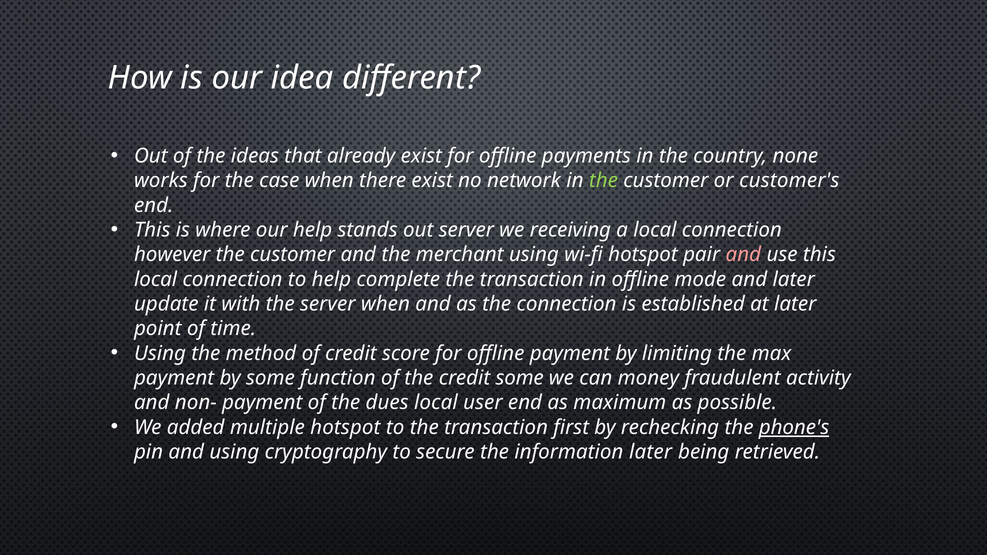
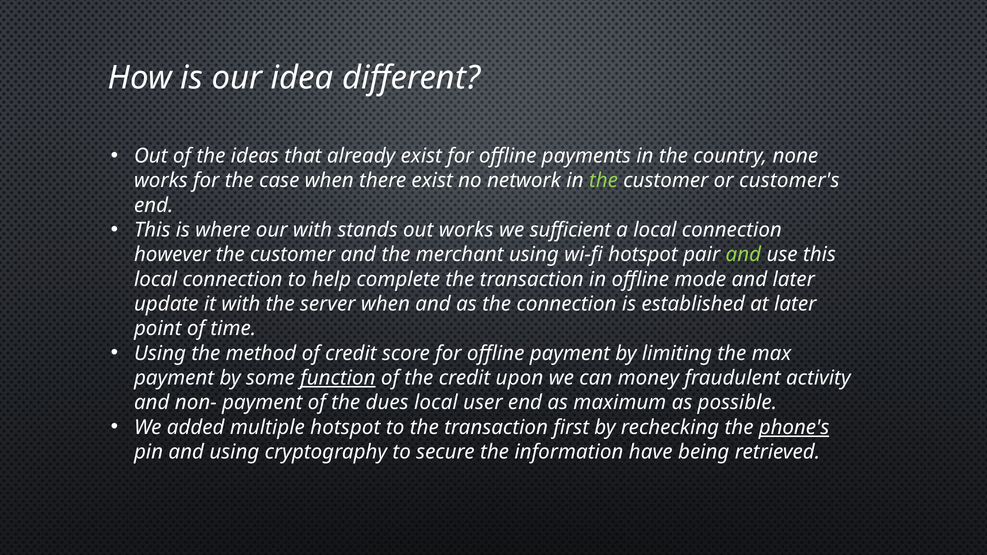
our help: help -> with (313, 230)
out server: server -> works (466, 230)
receiving: receiving -> sufficient (570, 230)
and colour: pink -> light green (743, 255)
function underline: none -> present (338, 378)
credit some: some -> upon (519, 378)
information later: later -> have (651, 452)
